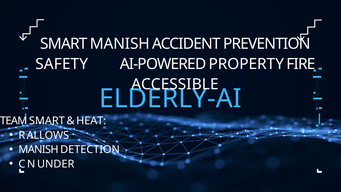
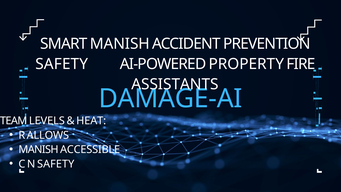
ACCESSIBLE: ACCESSIBLE -> ASSISTANTS (175, 84)
ELDERLY-AI: ELDERLY-AI -> DAMAGE-AI (171, 99)
TEAM SMART: SMART -> LEVELS (47, 121)
DETECTION: DETECTION -> ACCESSIBLE (90, 149)
N UNDER: UNDER -> SAFETY (56, 164)
